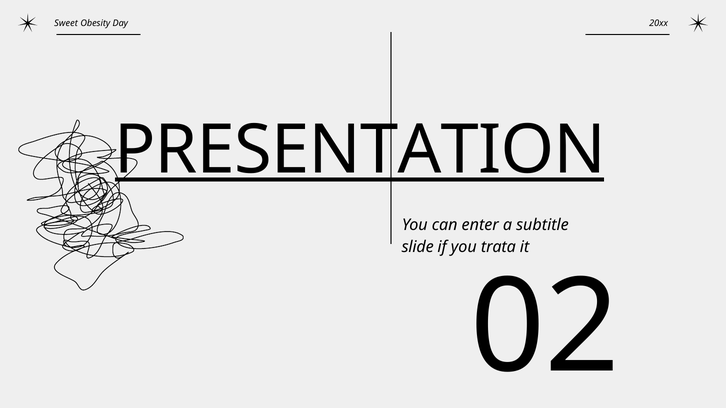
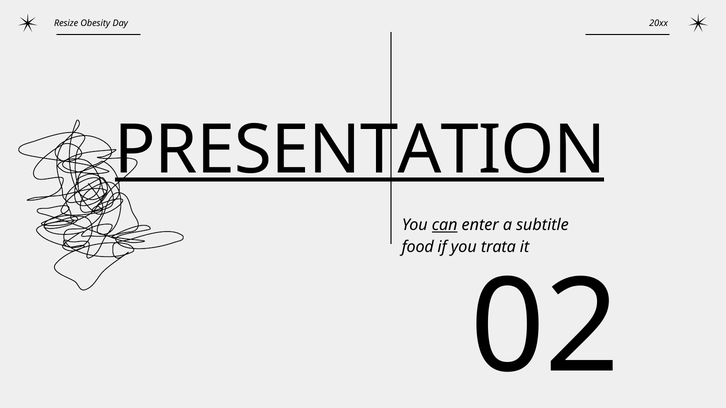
Sweet: Sweet -> Resize (66, 23)
can underline: none -> present (445, 225)
slide: slide -> food (418, 247)
